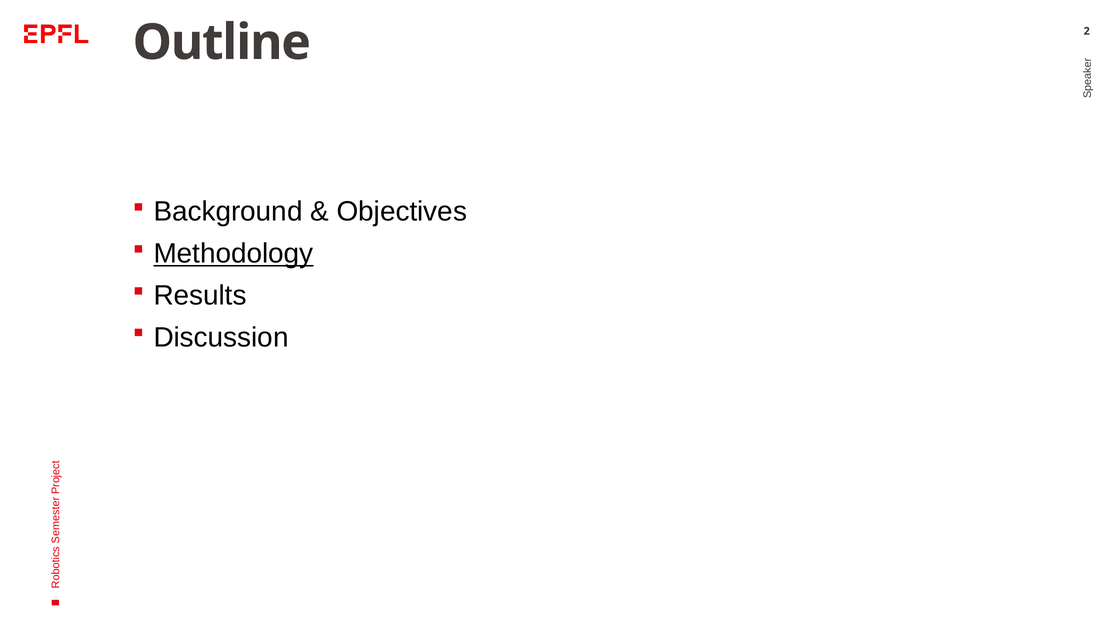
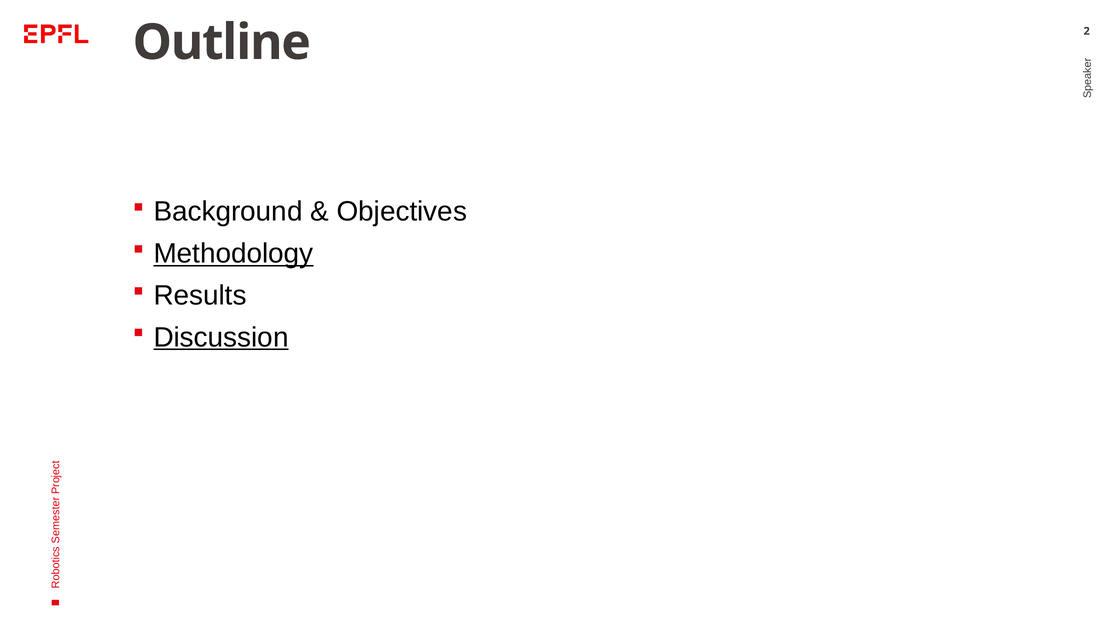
Discussion underline: none -> present (221, 337)
